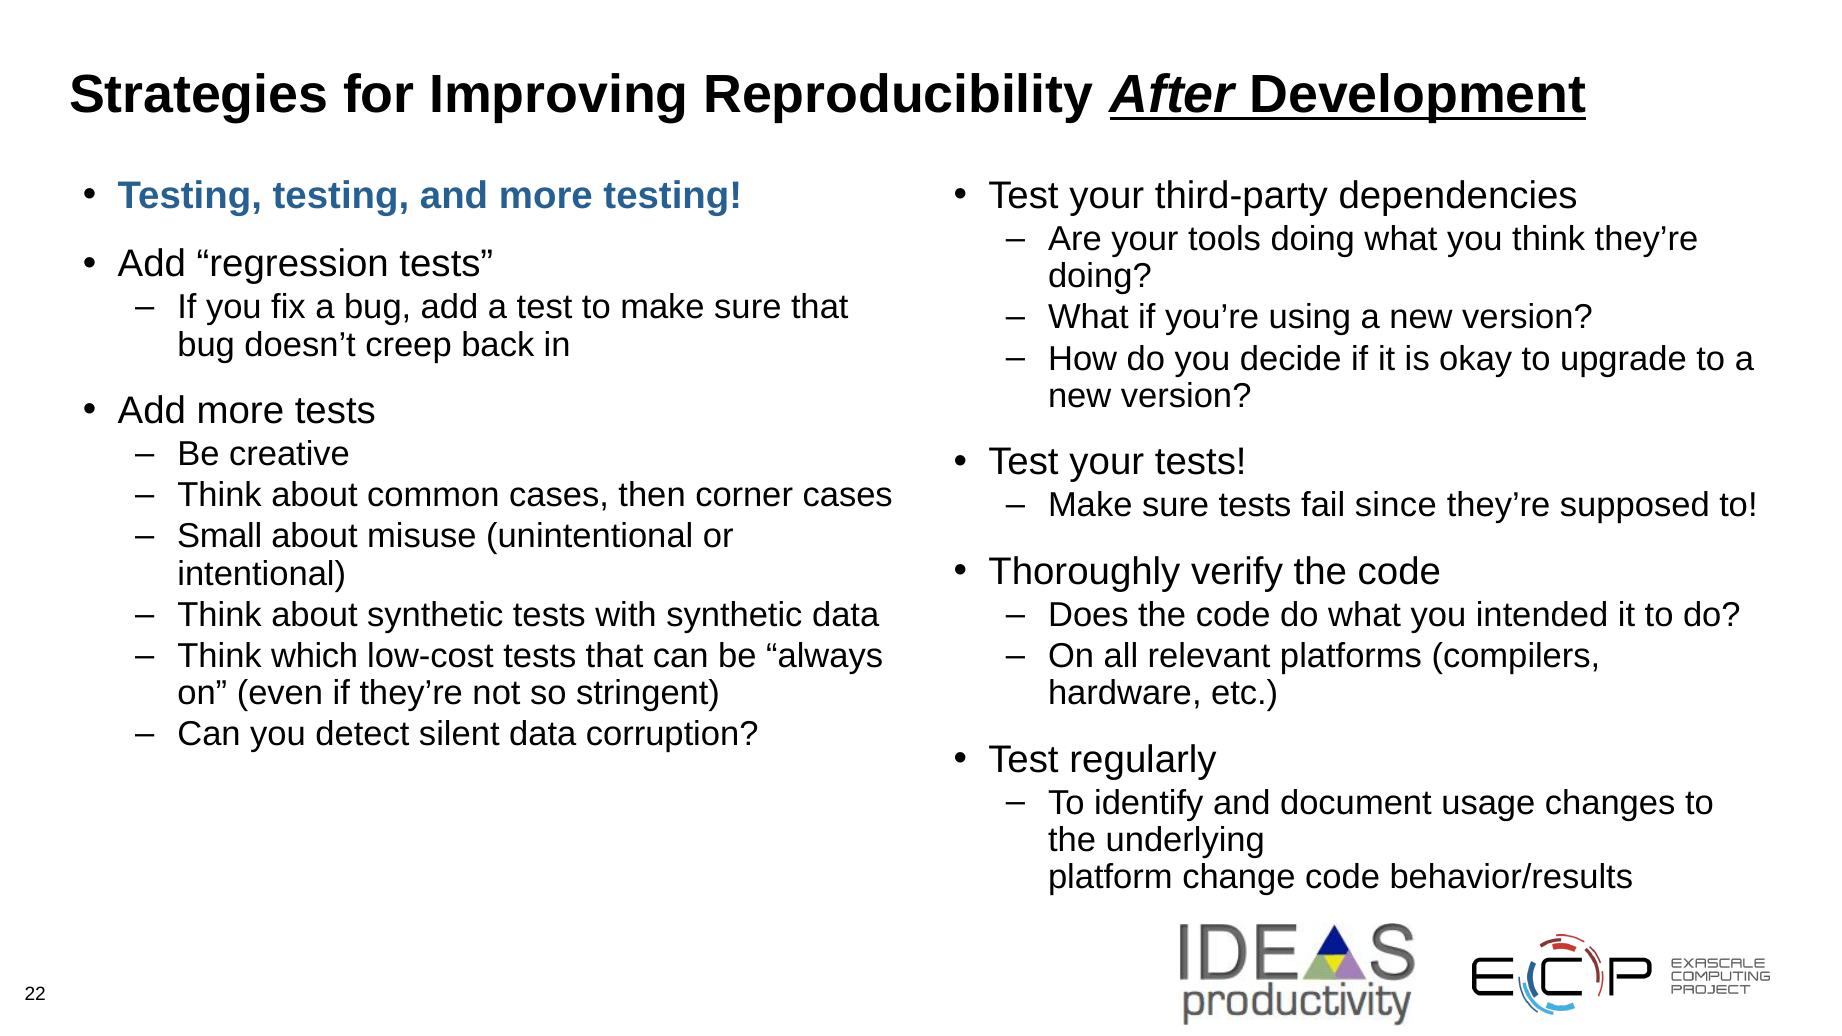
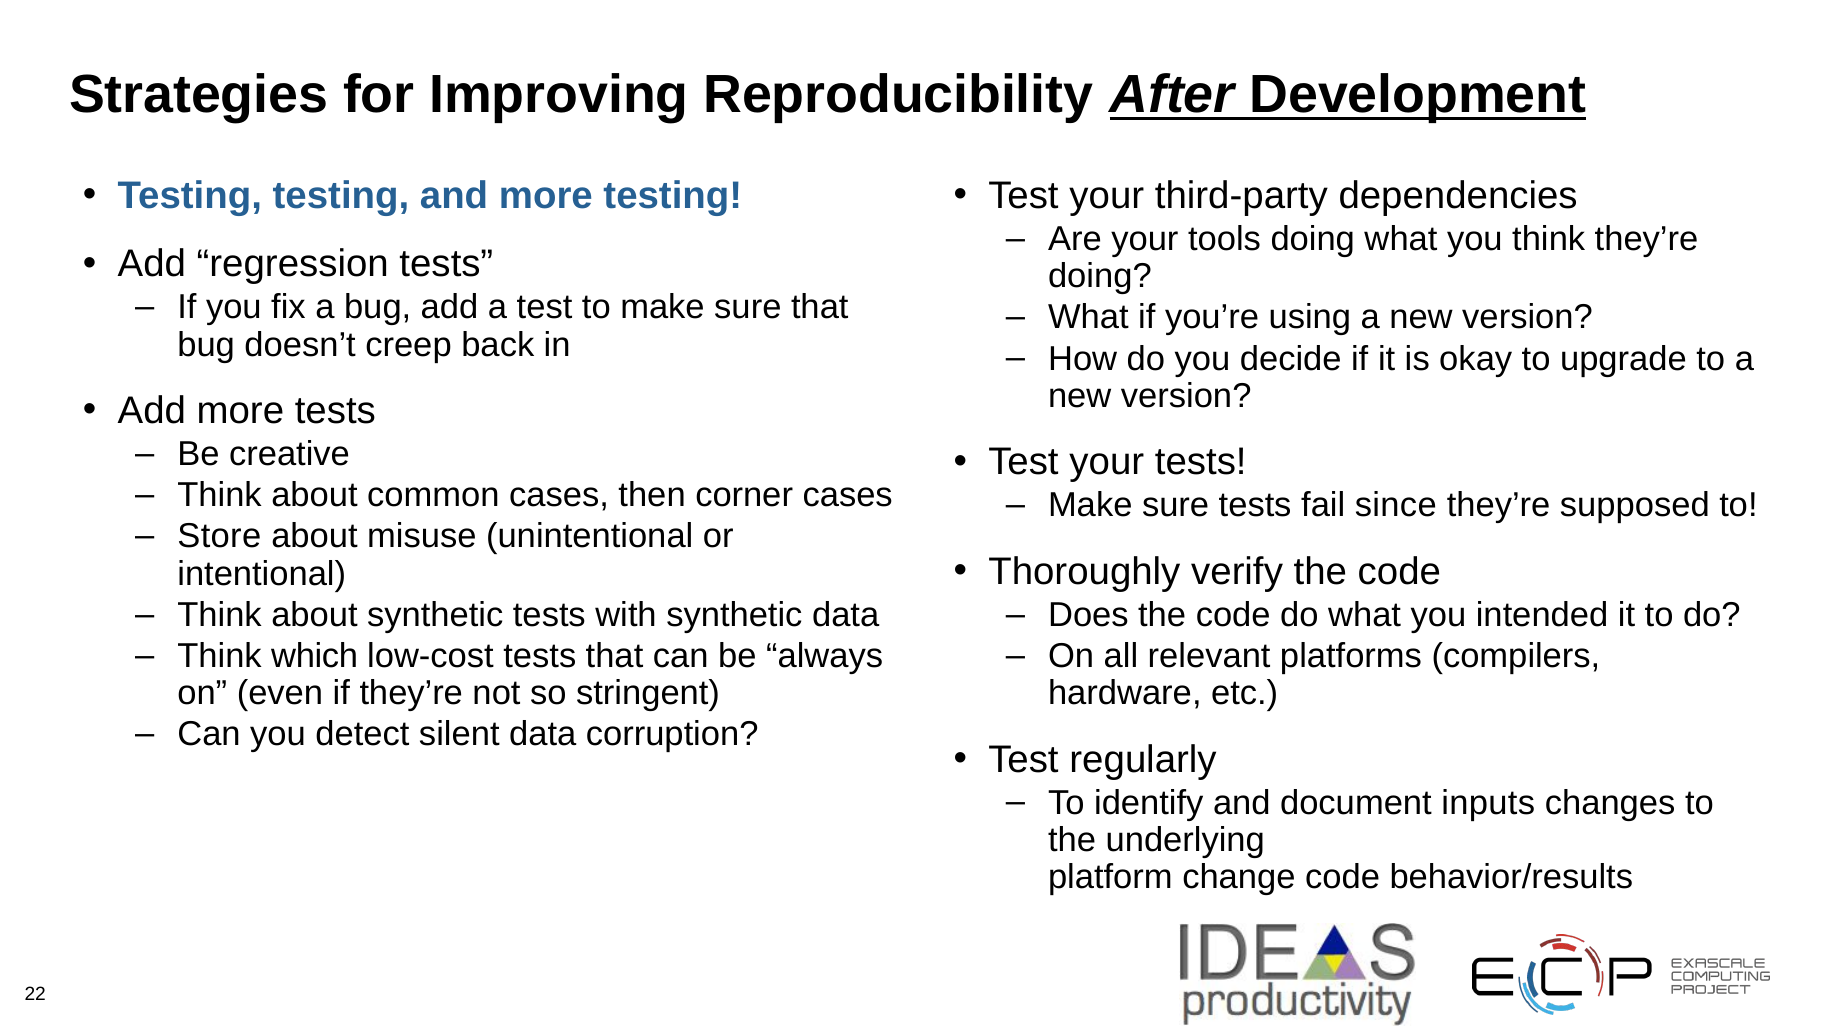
Small: Small -> Store (219, 537)
usage: usage -> inputs (1488, 803)
